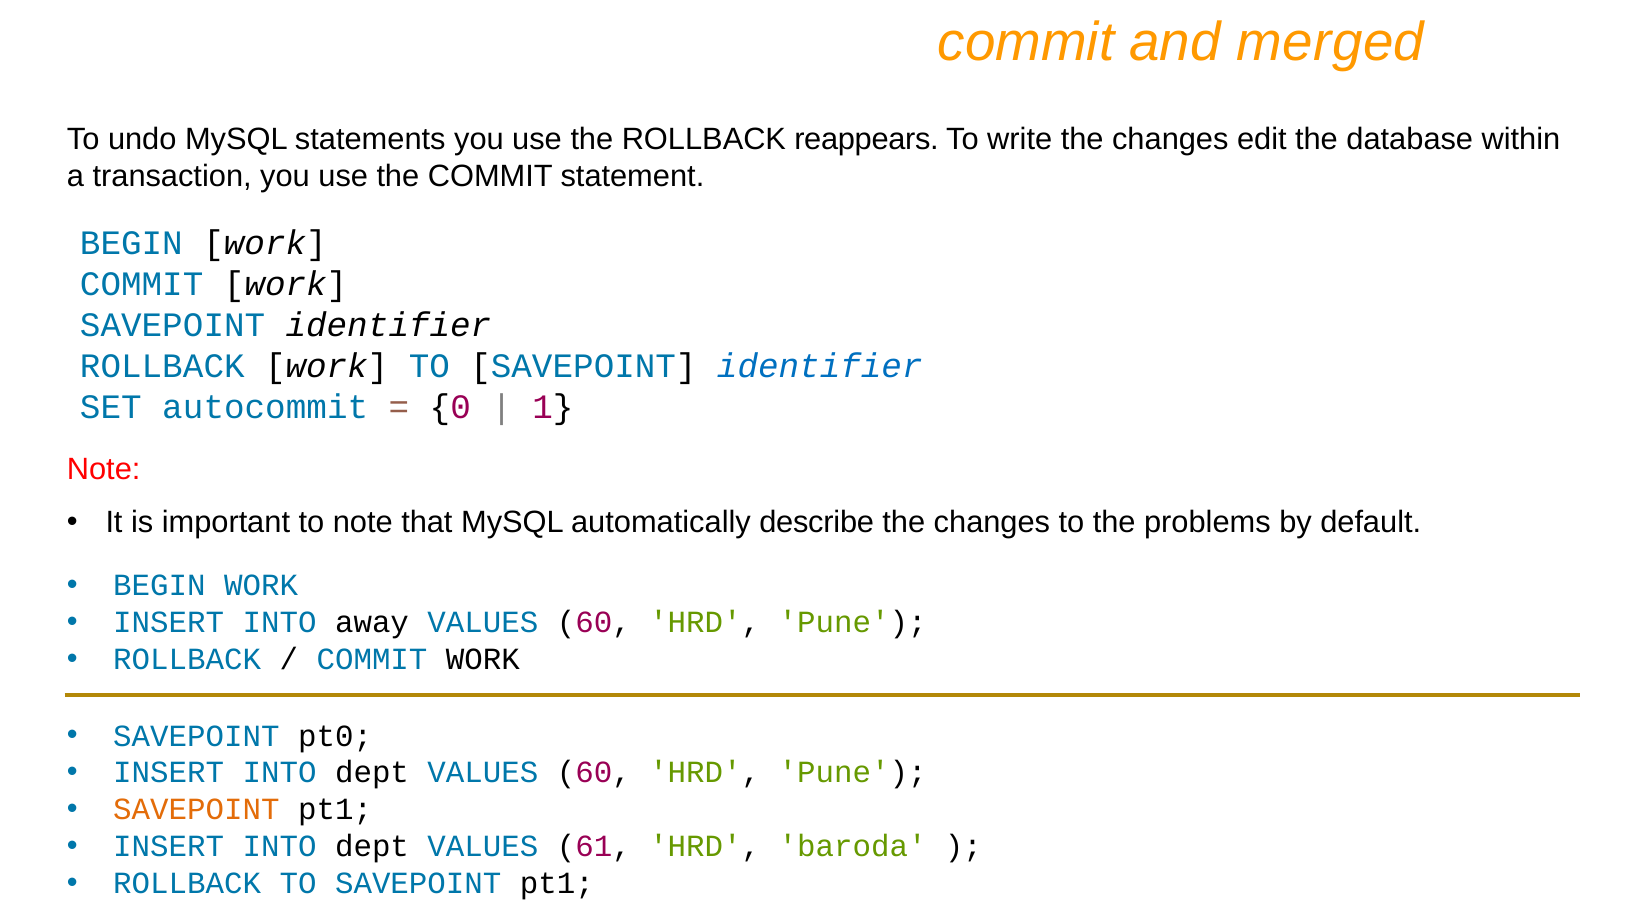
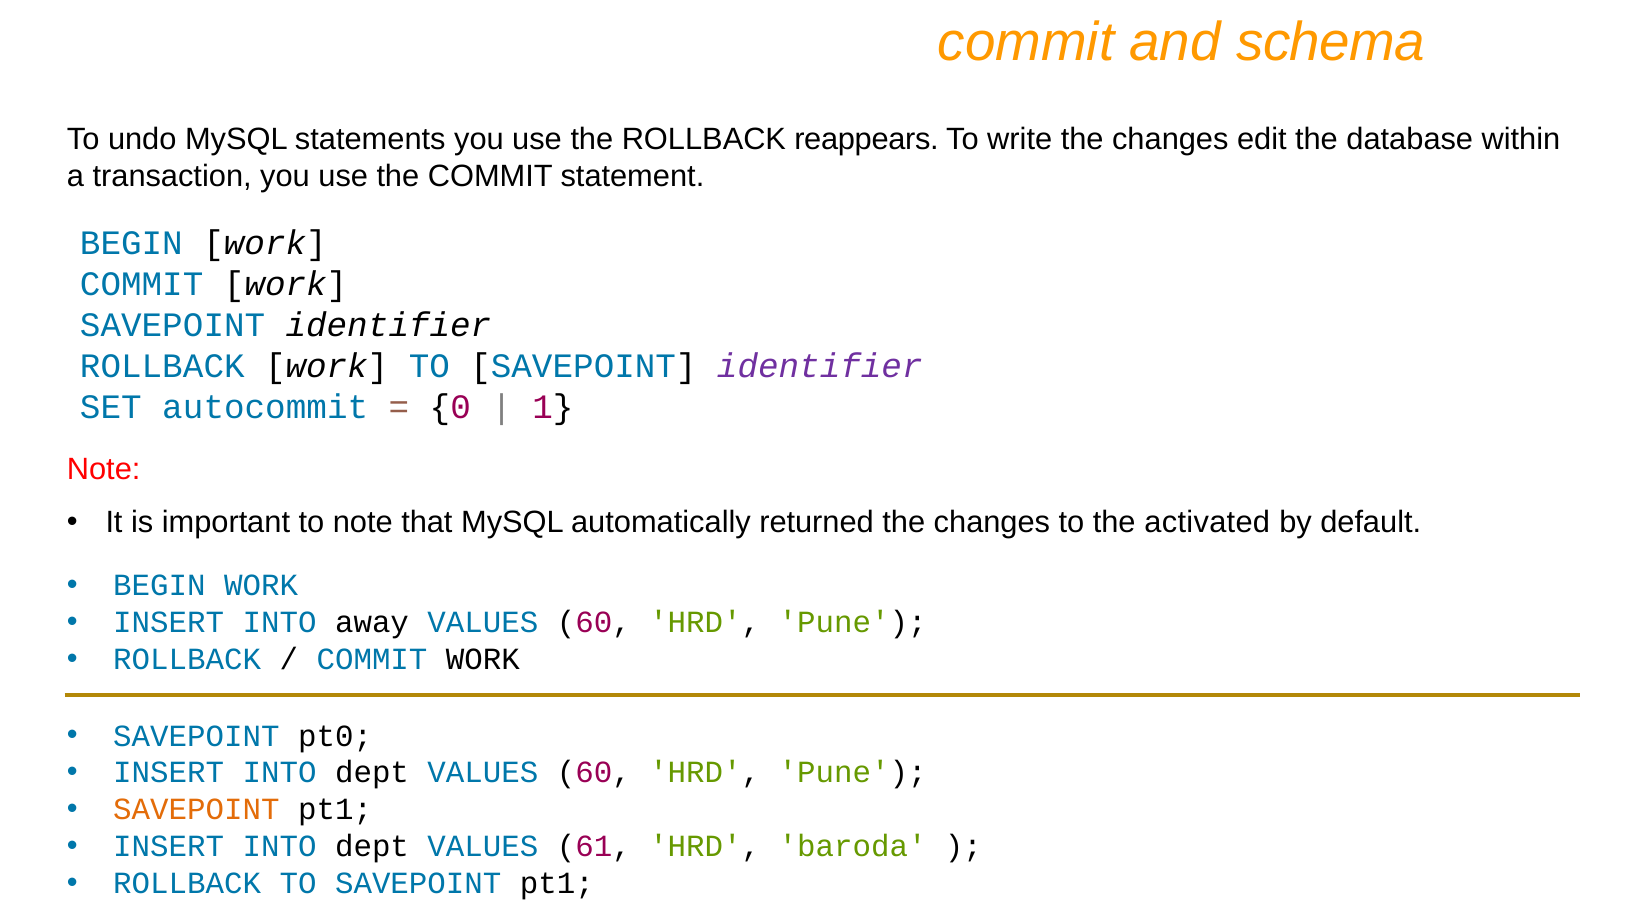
merged: merged -> schema (1331, 43)
identifier colour: blue -> purple (820, 366)
describe: describe -> returned (817, 523)
problems: problems -> activated (1207, 523)
